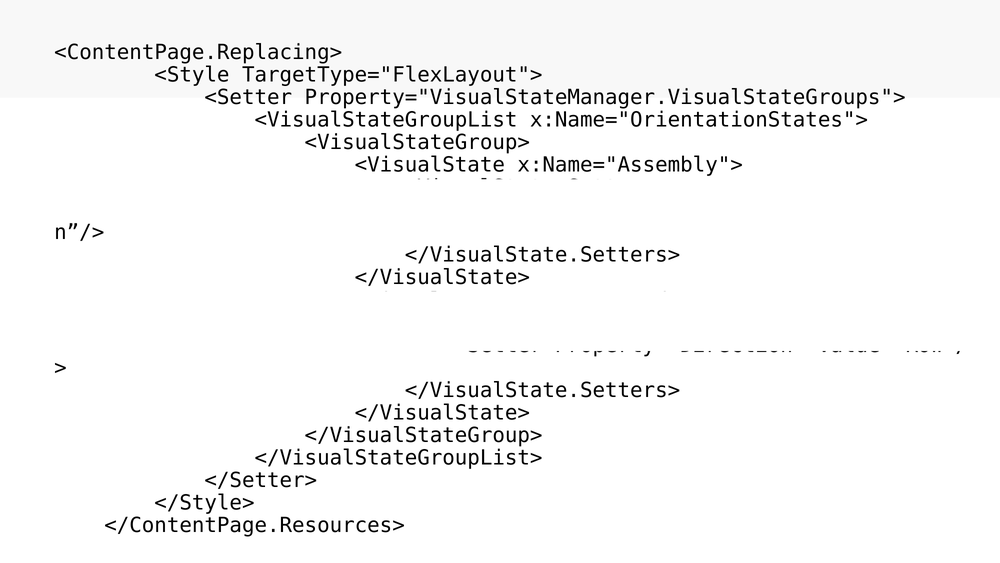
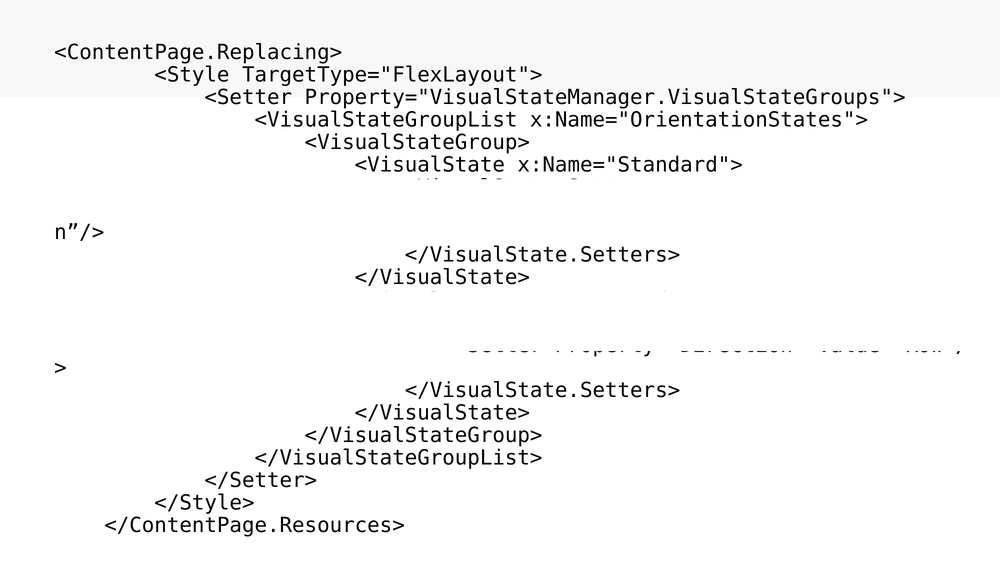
x:Name="Assembly">: x:Name="Assembly"> -> x:Name="Standard"> (630, 165)
